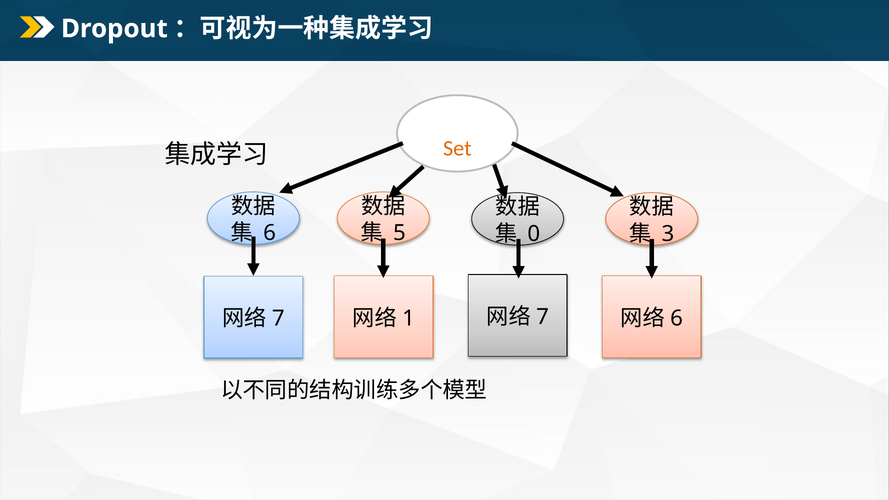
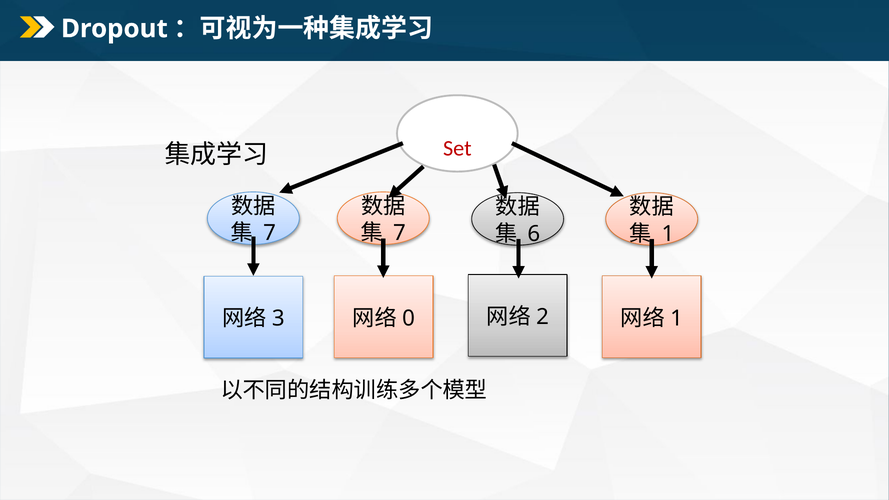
Set colour: orange -> red (457, 148)
6: 6 -> 7 (270, 233)
5: 5 -> 7 (399, 233)
0: 0 -> 6 (534, 234)
3: 3 -> 1 (668, 234)
7: 7 -> 3 (278, 319)
1: 1 -> 0 (409, 318)
7: 7 -> 2 (543, 317)
6: 6 -> 1 (677, 318)
